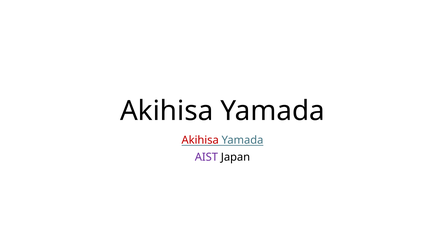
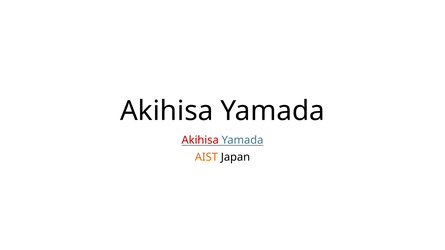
AIST colour: purple -> orange (206, 157)
